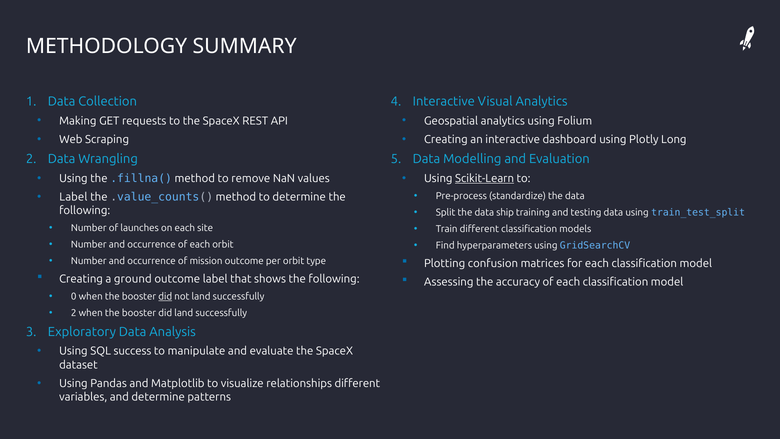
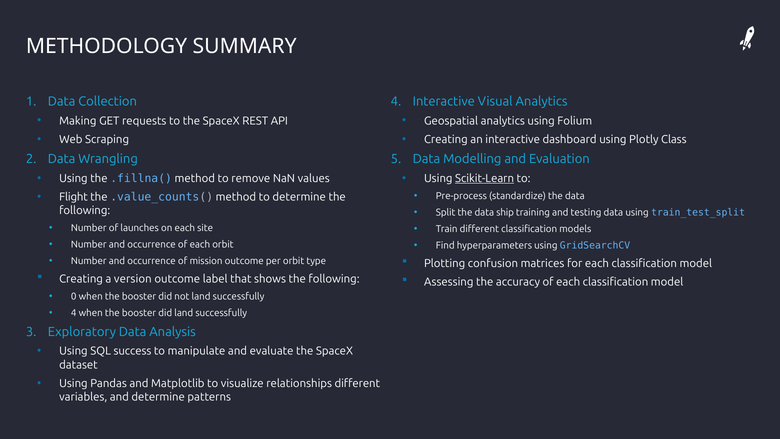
Long: Long -> Class (674, 139)
Label: Label -> Flight (73, 197)
ground: ground -> version (133, 279)
did underline: present -> none (165, 296)
2: 2 -> 4 (74, 313)
